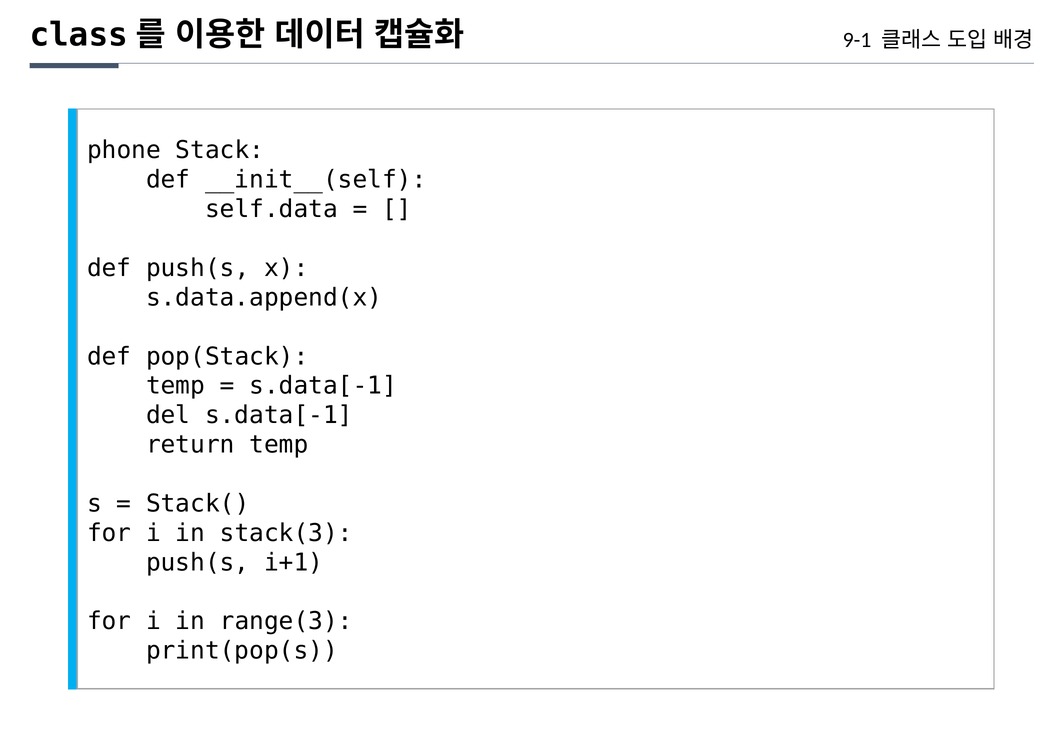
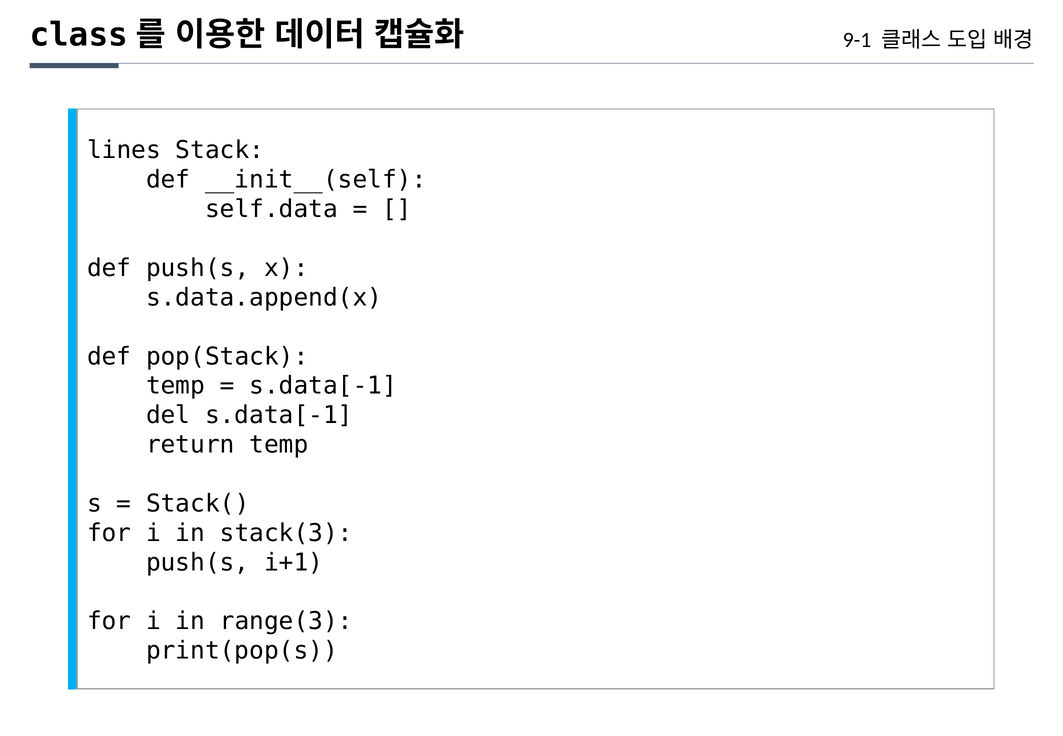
phone: phone -> lines (124, 150)
